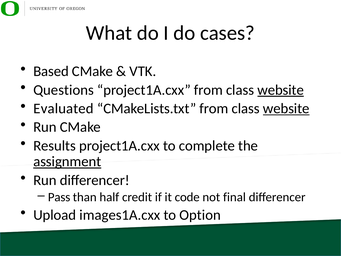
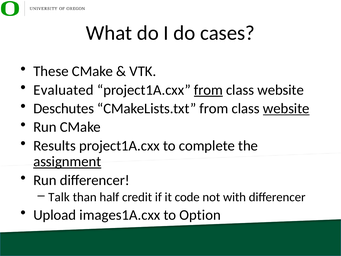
Based: Based -> These (51, 71)
Questions: Questions -> Evaluated (64, 90)
from underline: none -> present (208, 90)
website underline: present -> none (281, 90)
Evaluated: Evaluated -> Deschutes (64, 108)
Pass: Pass -> Talk (59, 197)
final: final -> with (235, 197)
